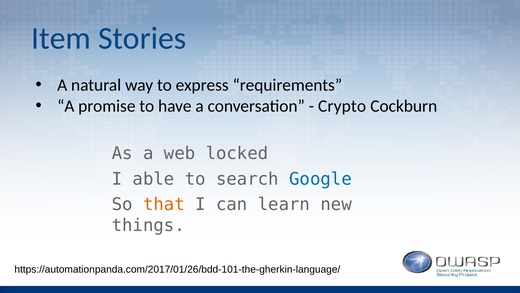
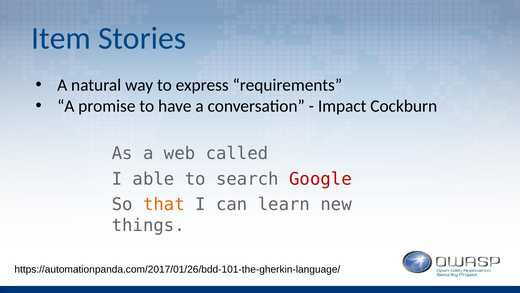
Crypto: Crypto -> Impact (342, 106)
locked: locked -> called (237, 153)
Google colour: blue -> red (320, 179)
